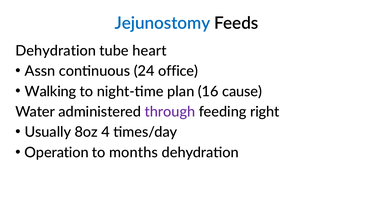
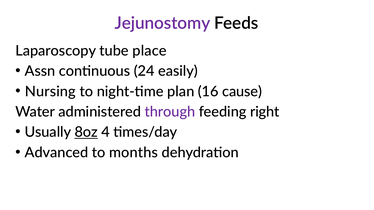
Jejunostomy colour: blue -> purple (162, 23)
Dehydration: Dehydration -> Laparoscopy (56, 51)
heart: heart -> place (150, 51)
office: office -> easily (178, 71)
Walking: Walking -> Nursing (50, 92)
8oz underline: none -> present (86, 132)
Operation: Operation -> Advanced (57, 153)
